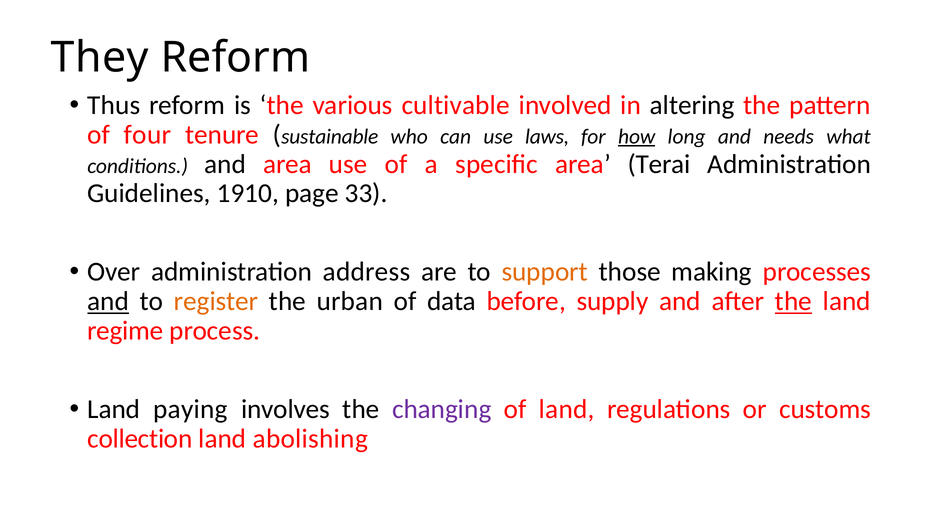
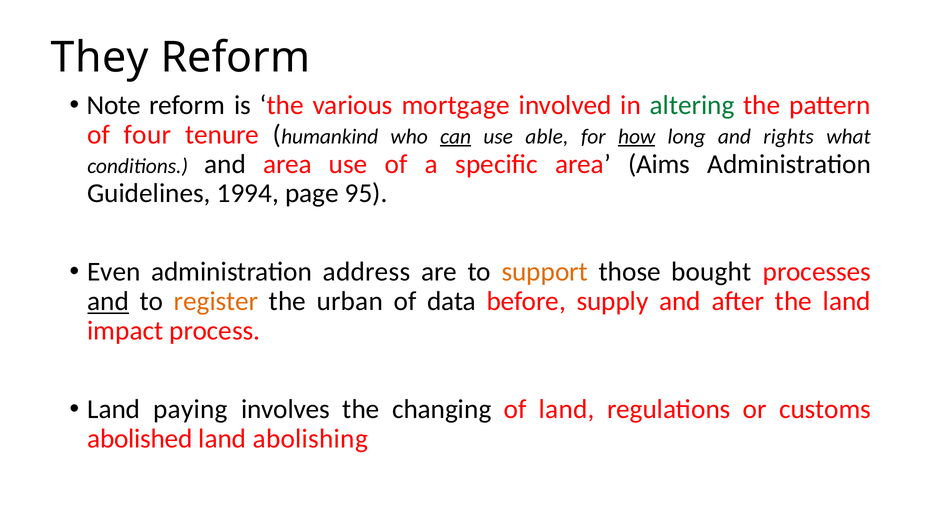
Thus: Thus -> Note (114, 105)
cultivable: cultivable -> mortgage (456, 105)
altering colour: black -> green (692, 105)
sustainable: sustainable -> humankind (330, 137)
can underline: none -> present (456, 137)
laws: laws -> able (547, 137)
needs: needs -> rights (789, 137)
Terai: Terai -> Aims (659, 164)
1910: 1910 -> 1994 (248, 194)
33: 33 -> 95 (366, 194)
Over: Over -> Even (114, 272)
making: making -> bought (711, 272)
the underline: present -> none (794, 302)
regime: regime -> impact (125, 331)
changing colour: purple -> black (442, 410)
collection: collection -> abolished (140, 439)
